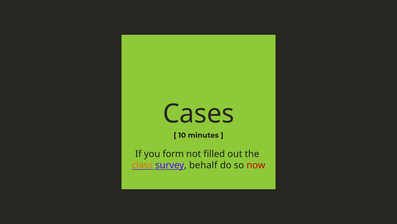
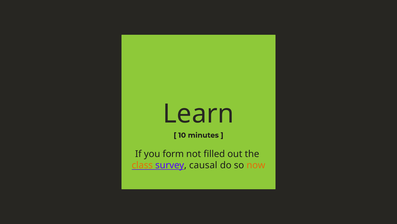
Cases: Cases -> Learn (198, 113)
behalf: behalf -> causal (203, 165)
now colour: red -> orange (256, 165)
